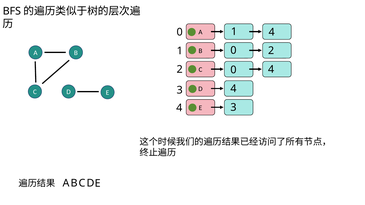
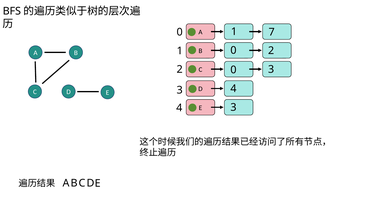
1 4: 4 -> 7 (272, 32)
0 4: 4 -> 3 (271, 69)
